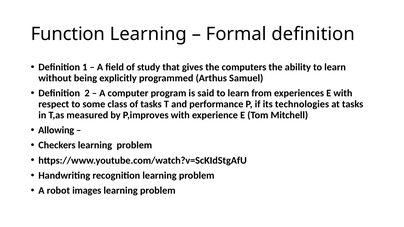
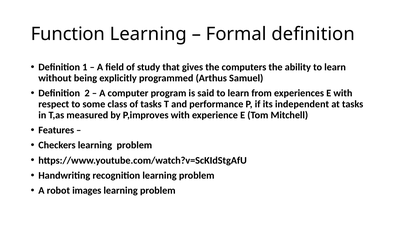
technologies: technologies -> independent (302, 104)
Allowing: Allowing -> Features (56, 130)
